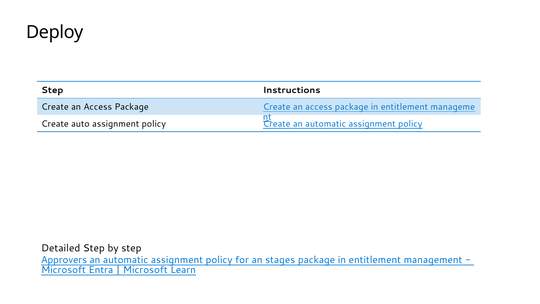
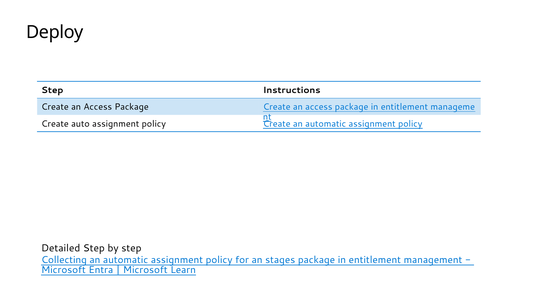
Approvers: Approvers -> Collecting (64, 260)
